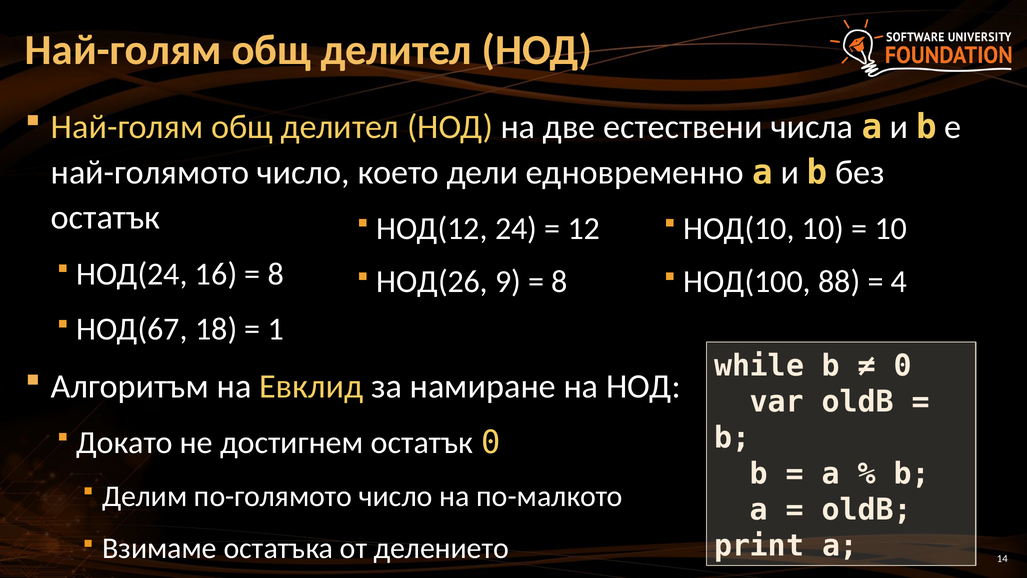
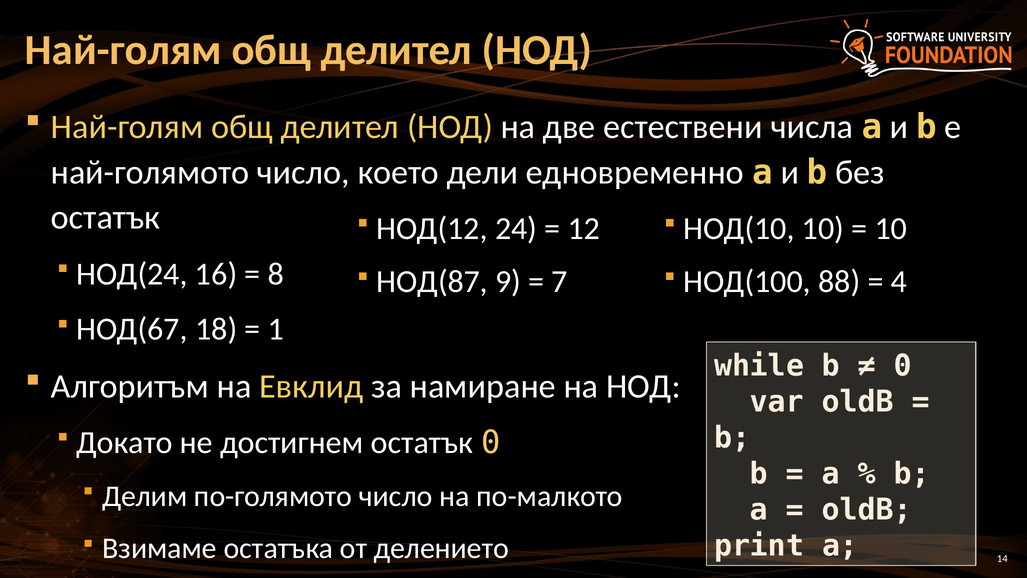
НОД(26: НОД(26 -> НОД(87 (432, 282)
8: 8 -> 7 (560, 282)
